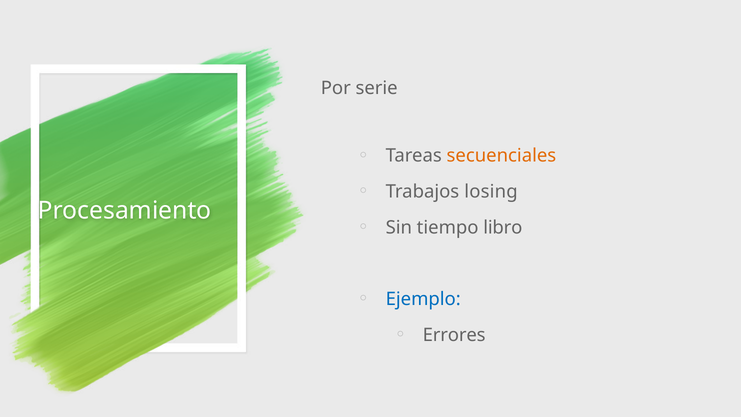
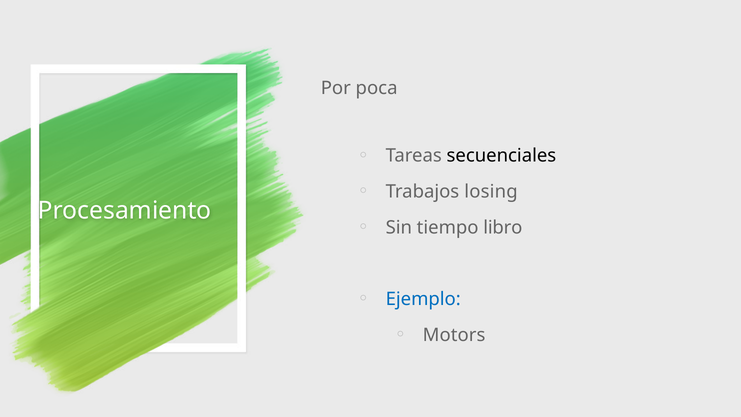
serie: serie -> poca (377, 88)
secuenciales colour: orange -> black (501, 156)
Errores: Errores -> Motors (454, 335)
